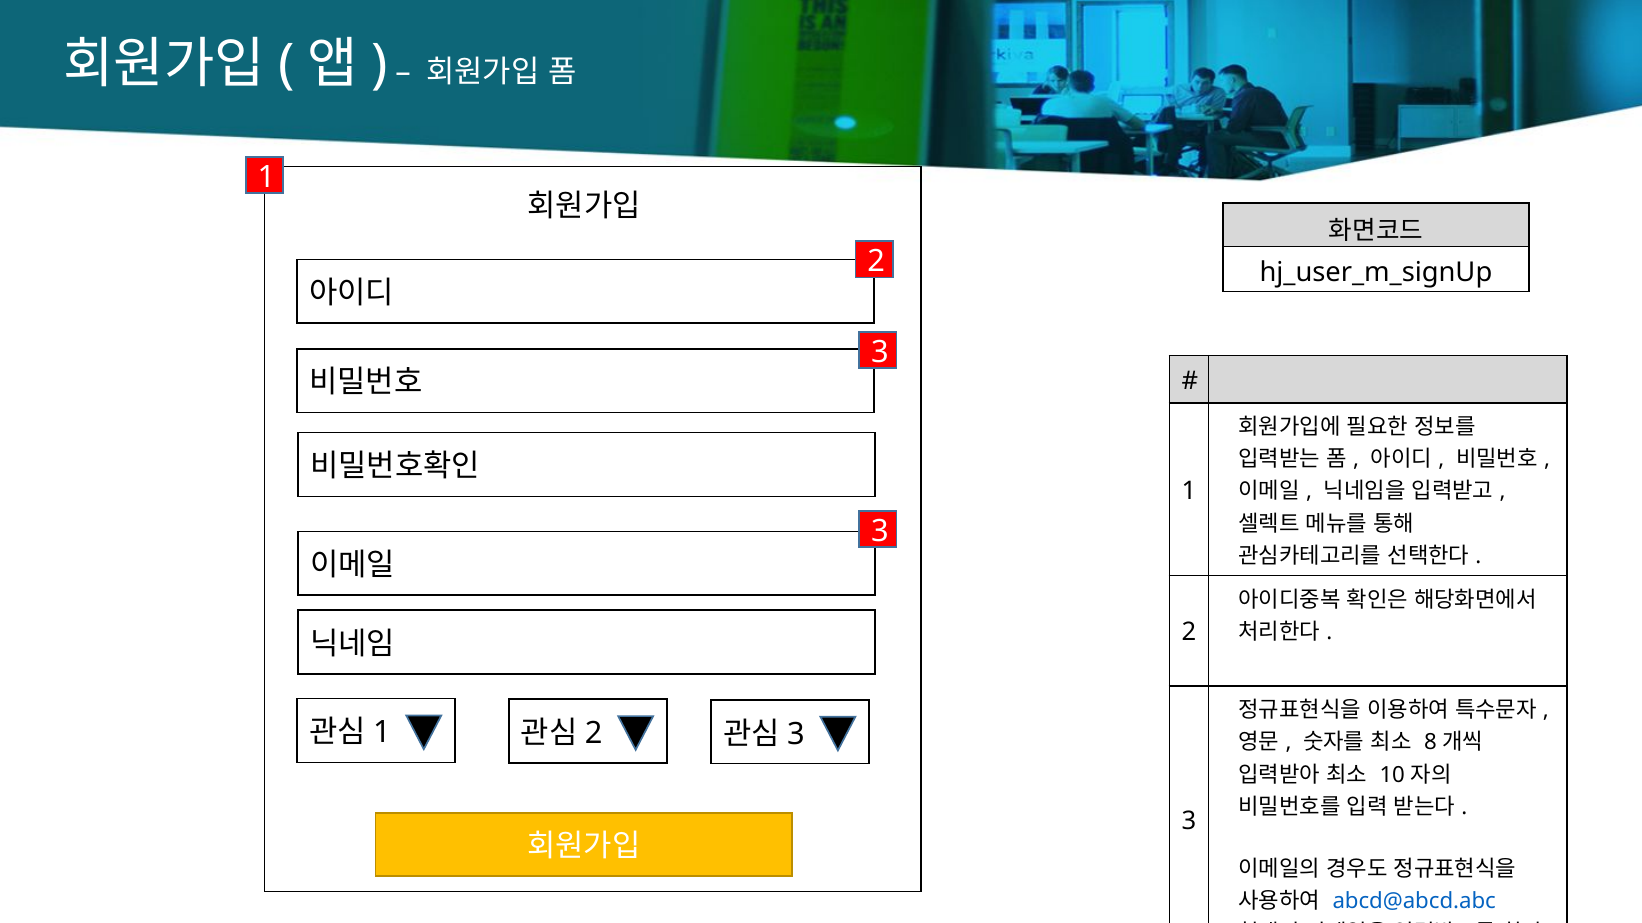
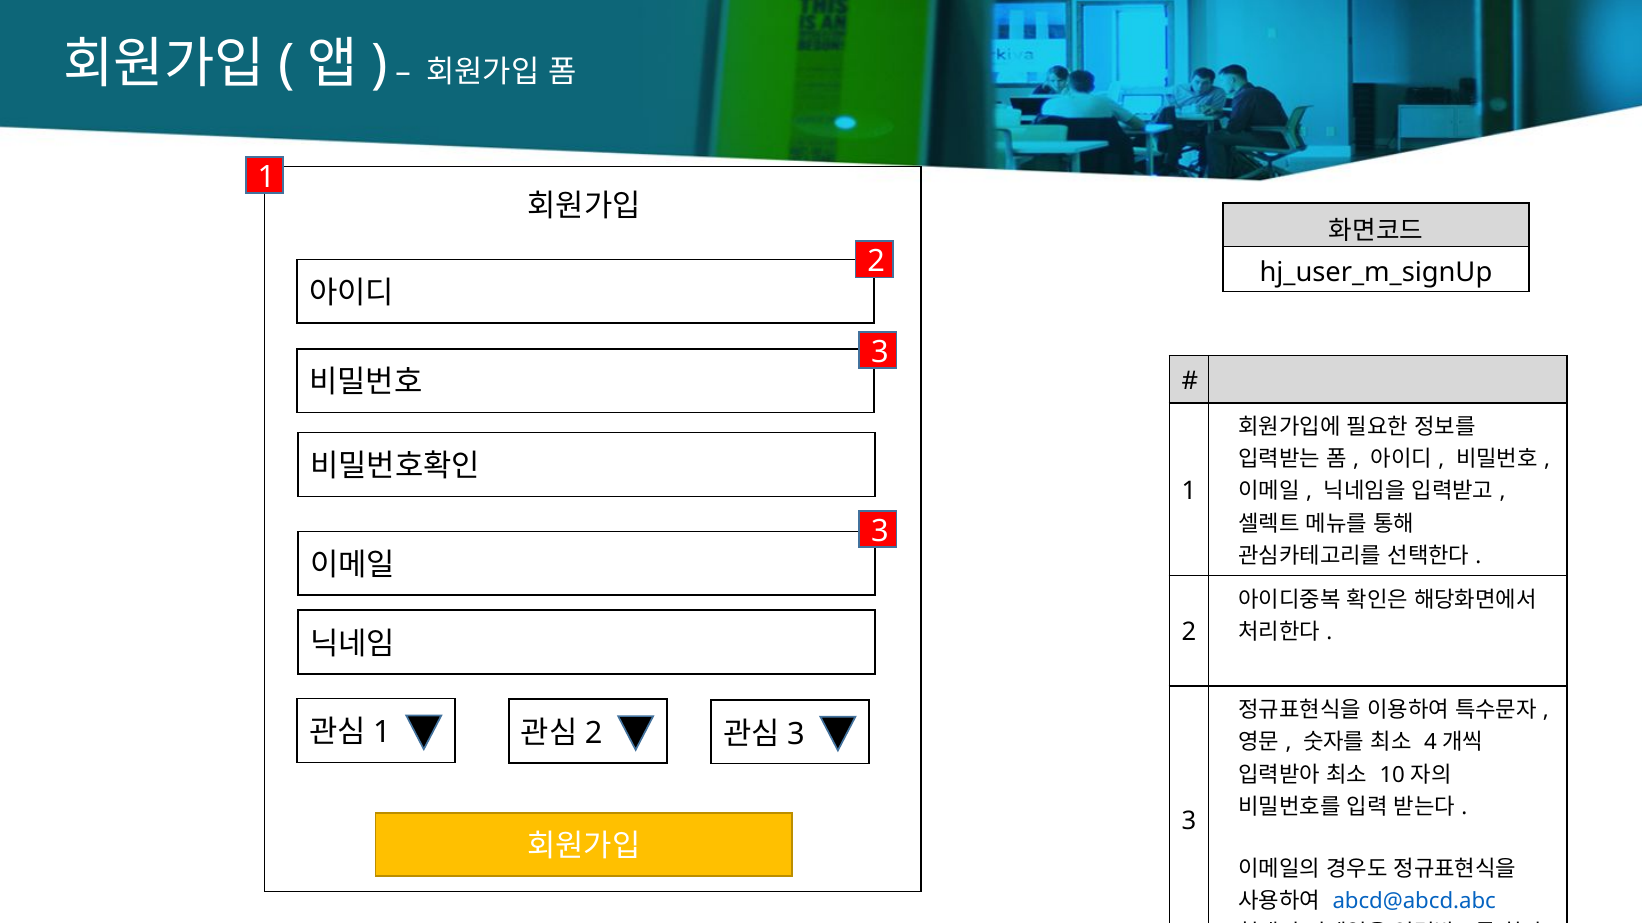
8: 8 -> 4 (1430, 743)
